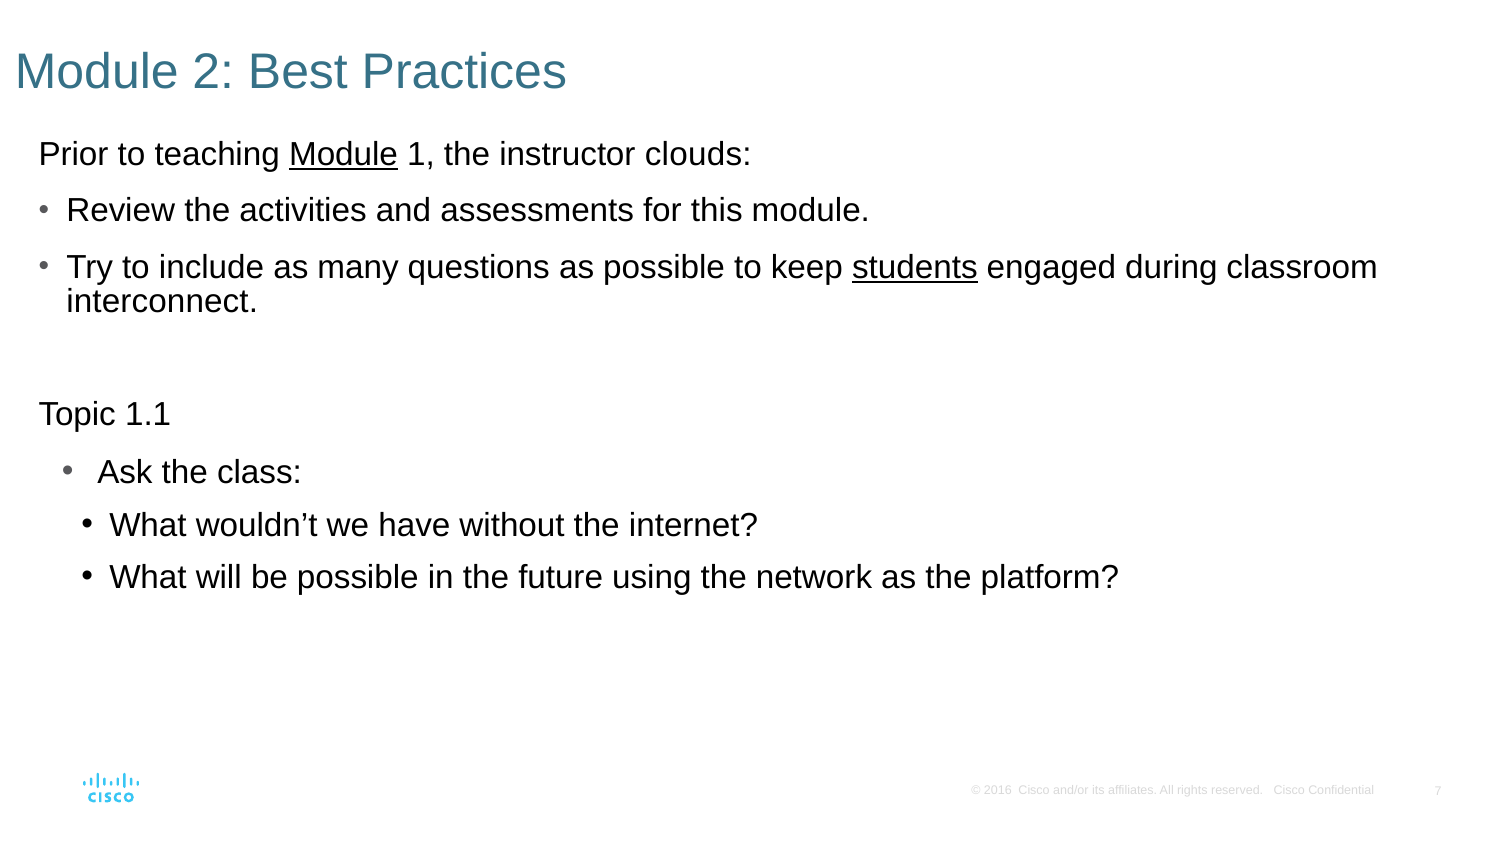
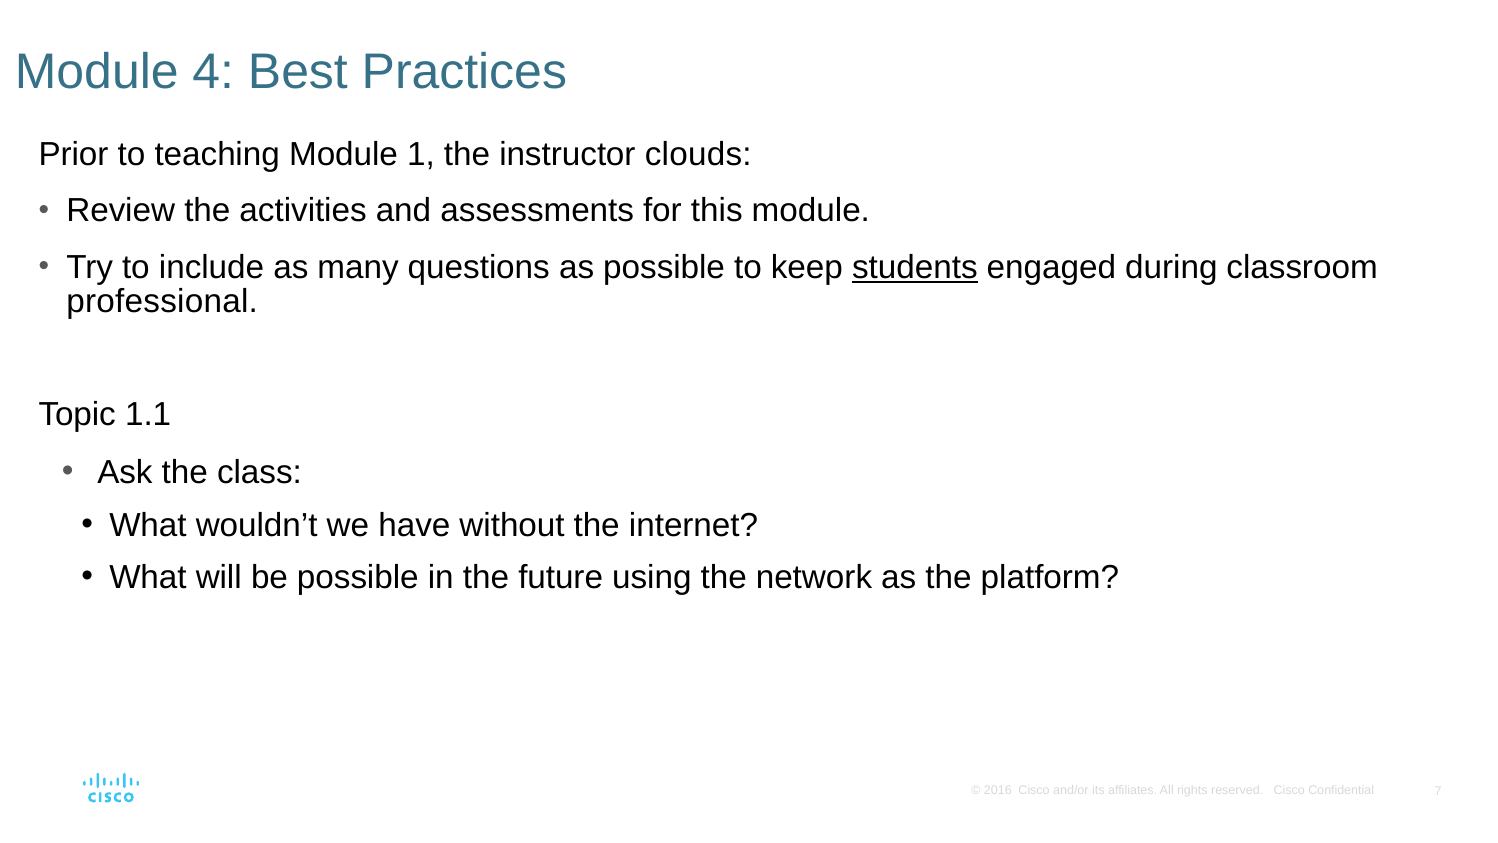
2: 2 -> 4 (213, 72)
Module underline: present -> none (344, 155)
interconnect: interconnect -> professional (162, 301)
